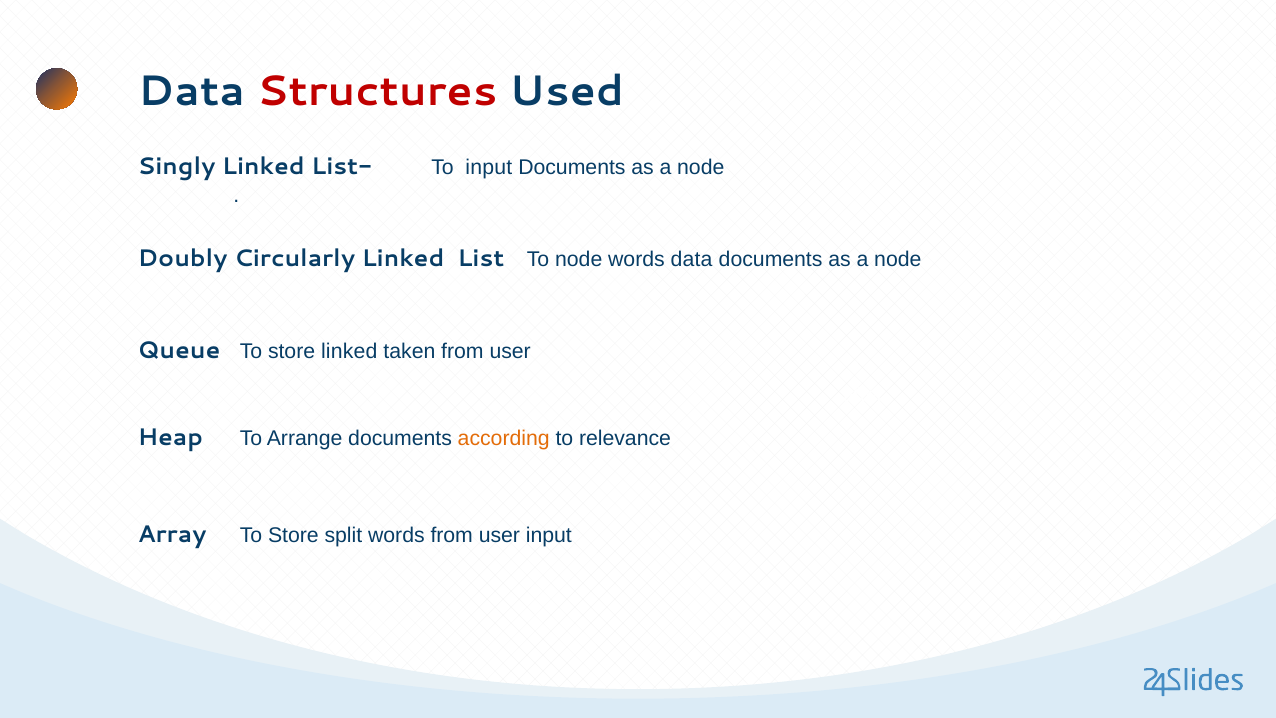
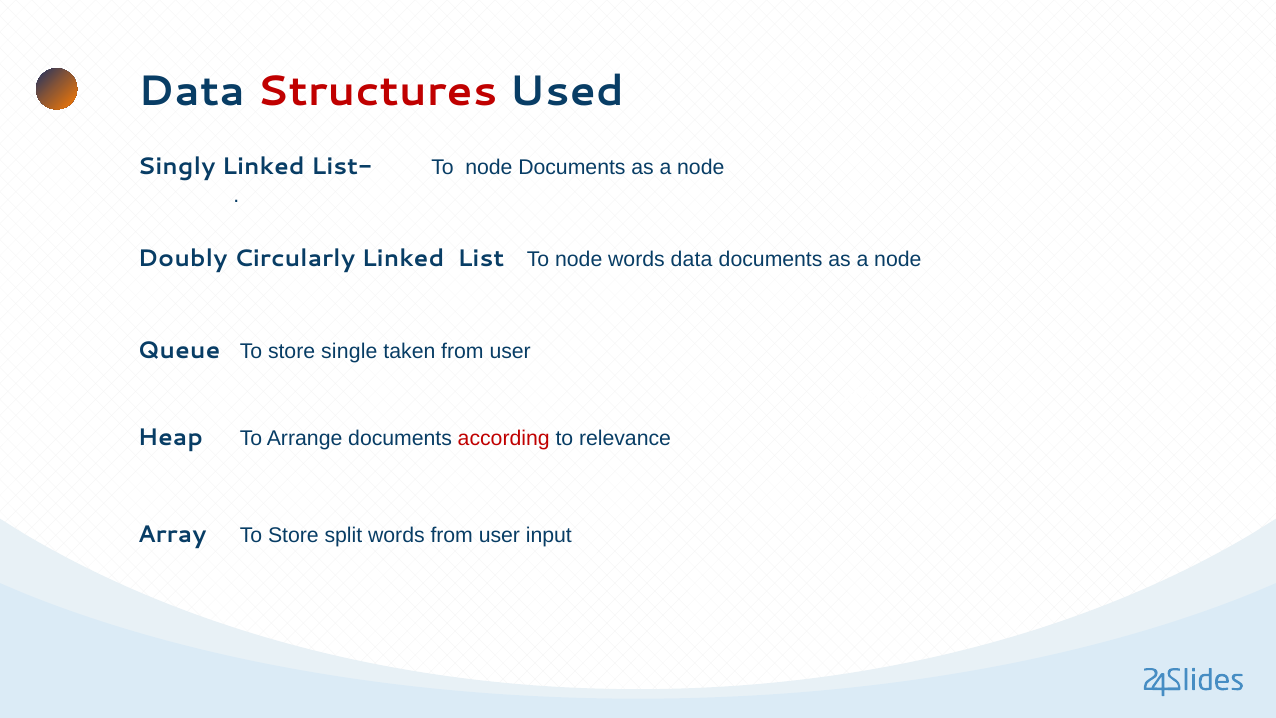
List- To input: input -> node (489, 167)
store linked: linked -> single (349, 352)
according colour: orange -> red (504, 439)
